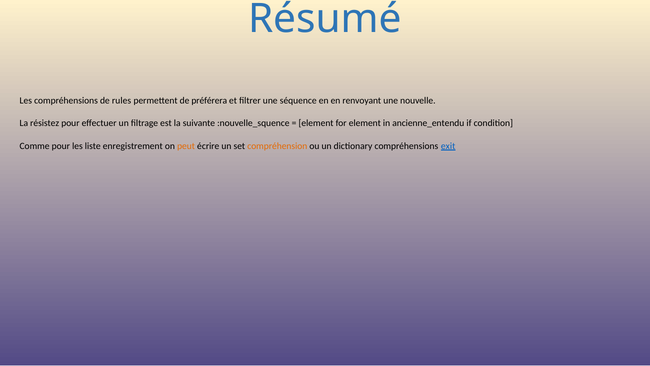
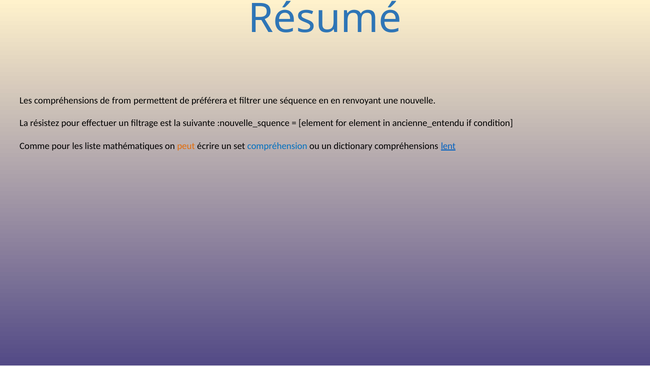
rules: rules -> from (122, 100)
enregistrement: enregistrement -> mathématiques (133, 146)
compréhension colour: orange -> blue (277, 146)
exit: exit -> lent (448, 146)
